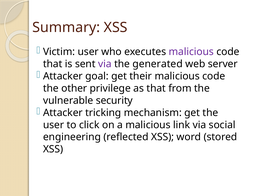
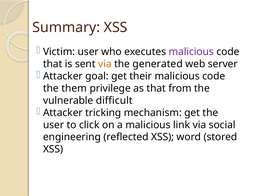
via colour: purple -> orange (105, 64)
other: other -> them (74, 88)
security: security -> difficult (114, 100)
